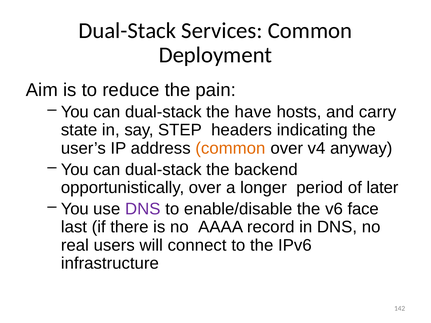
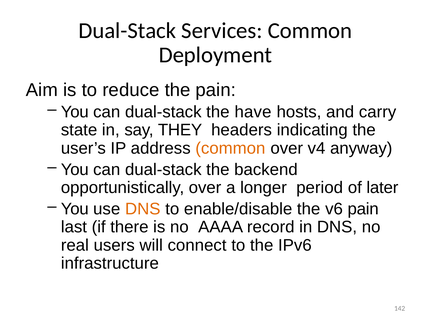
STEP: STEP -> THEY (180, 130)
DNS colour: purple -> orange (143, 209)
v6 face: face -> pain (363, 209)
